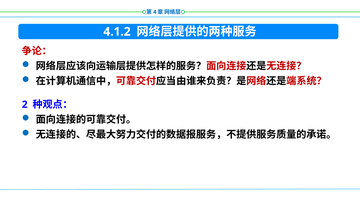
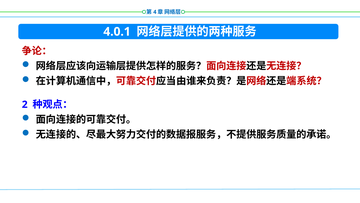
4.1.2: 4.1.2 -> 4.0.1 (117, 32)
